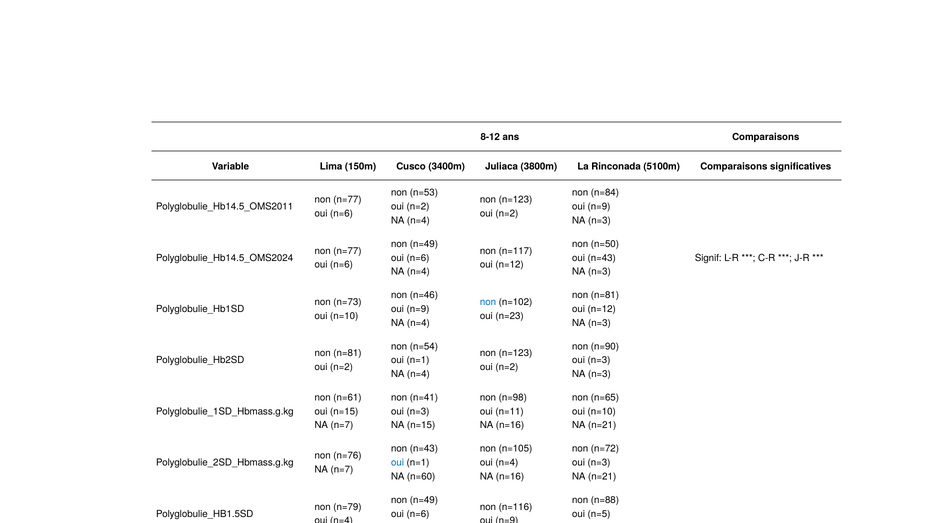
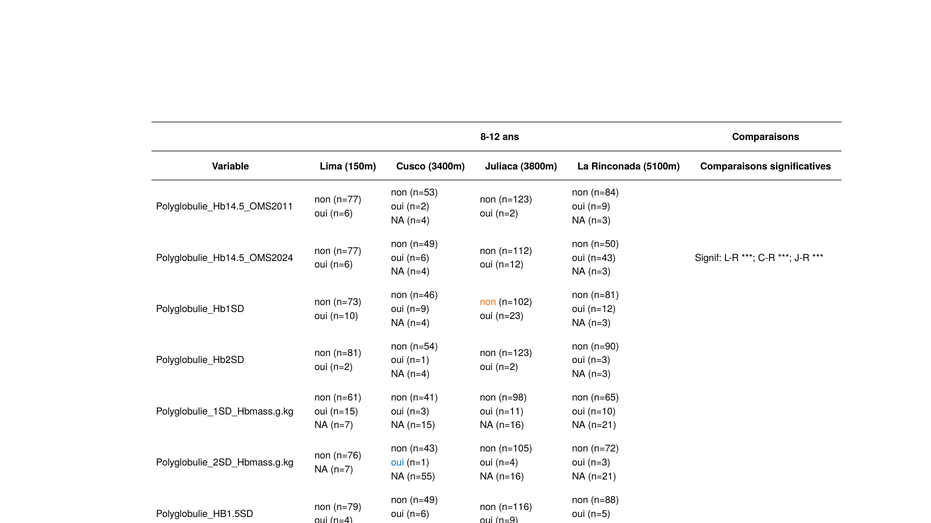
n=117: n=117 -> n=112 (515, 251)
non colour: blue -> orange (488, 302)
n=60: n=60 -> n=55 (421, 477)
